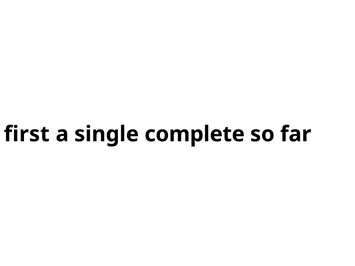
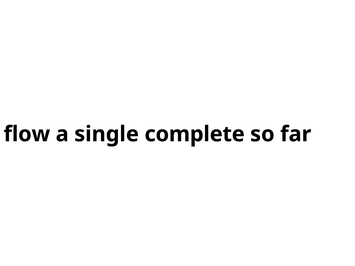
first: first -> flow (27, 134)
